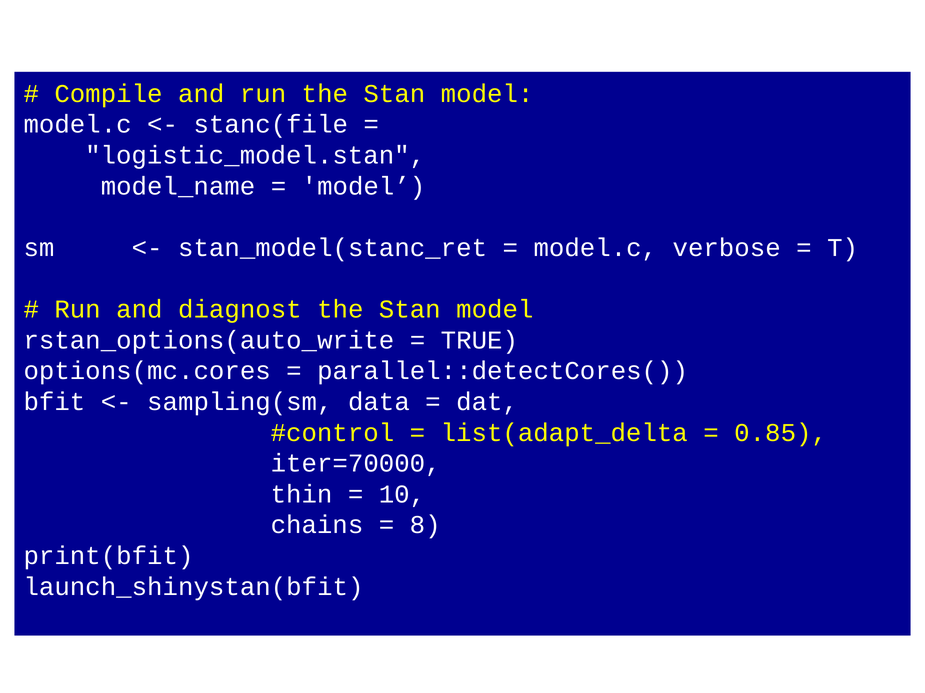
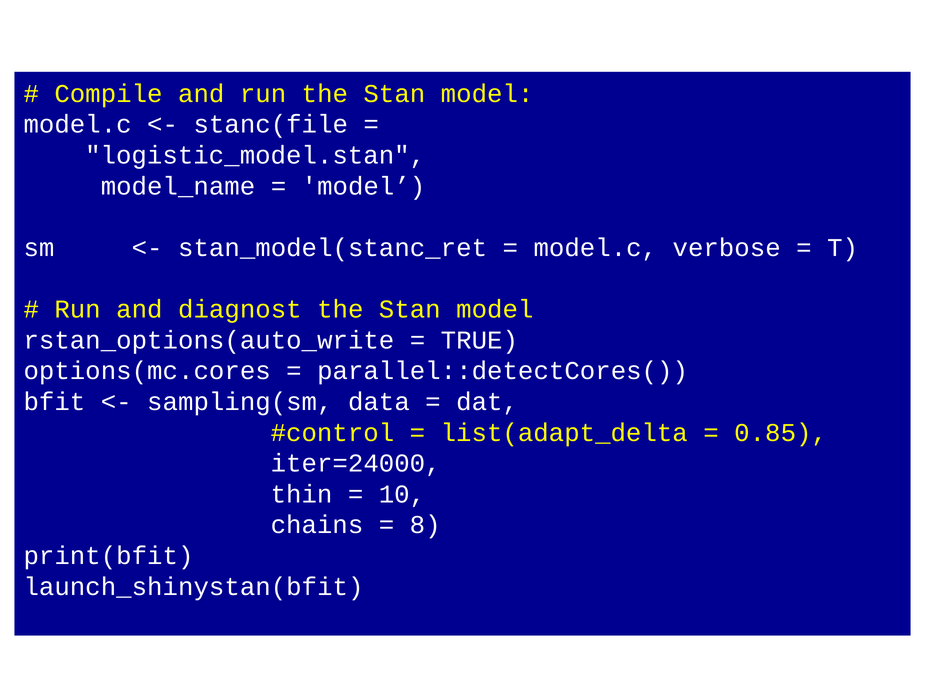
iter=70000: iter=70000 -> iter=24000 (356, 464)
